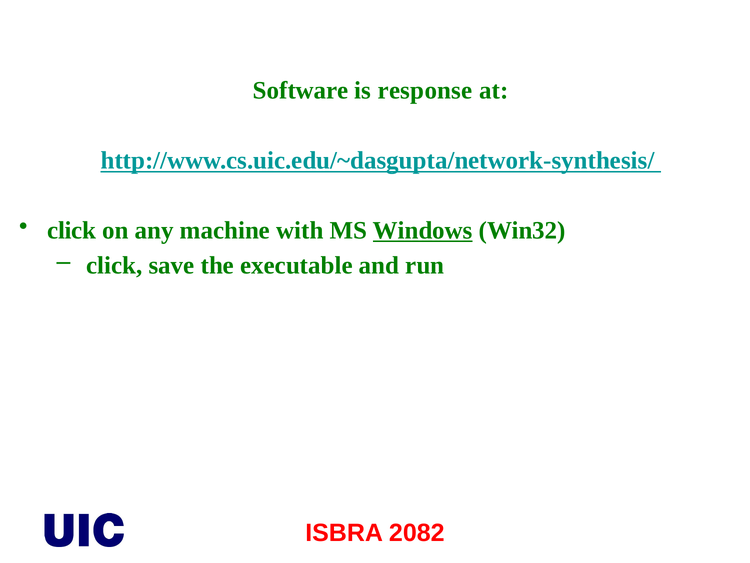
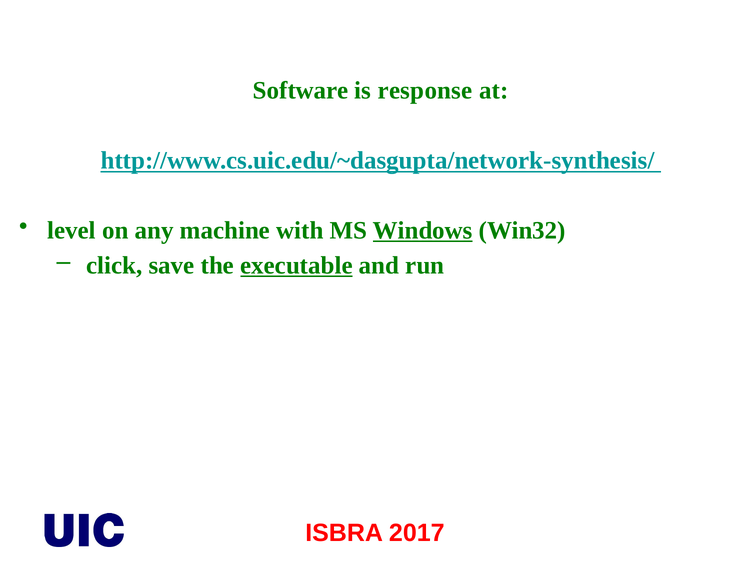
click: click -> level (72, 230)
executable underline: none -> present (296, 265)
2082: 2082 -> 2017 (417, 533)
